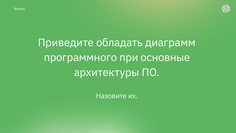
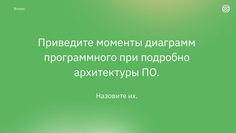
обладать: обладать -> моменты (119, 43)
основные: основные -> подробно (165, 57)
